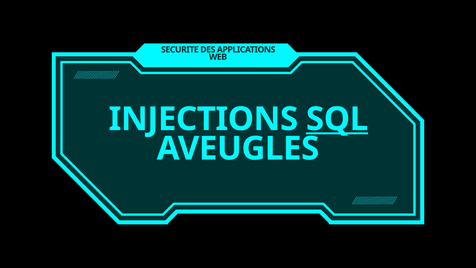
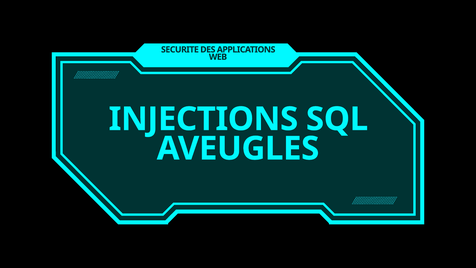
SQL underline: present -> none (337, 119)
